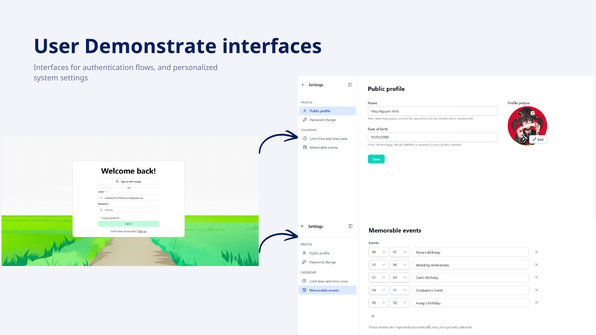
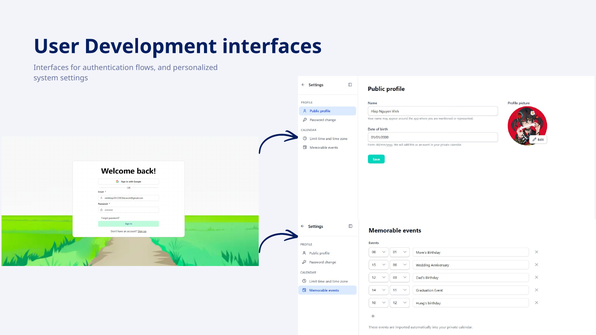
Demonstrate: Demonstrate -> Development (151, 47)
